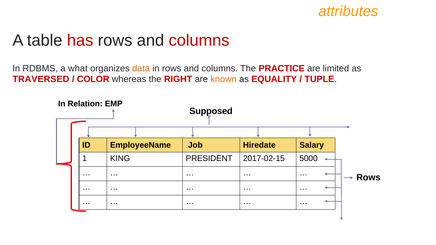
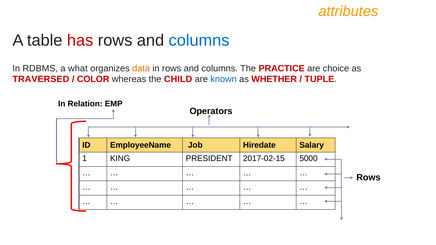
columns colour: red -> blue (199, 40)
limited: limited -> choice (336, 69)
RIGHT: RIGHT -> CHILD (178, 79)
known colour: orange -> blue (224, 79)
EQUALITY: EQUALITY -> WHETHER (274, 79)
Supposed: Supposed -> Operators (211, 111)
